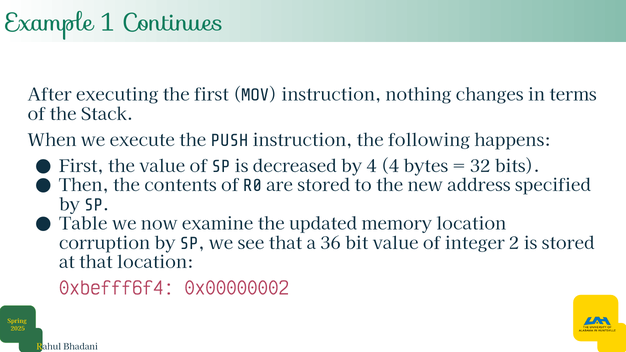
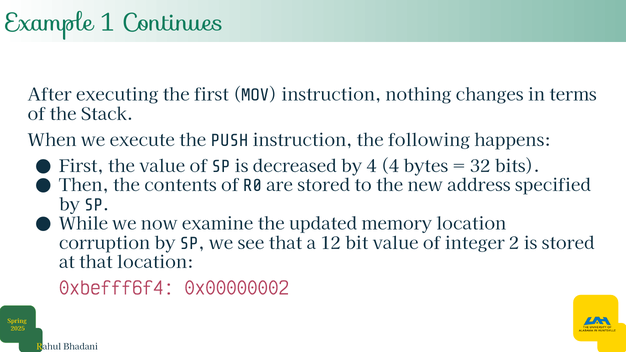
Table: Table -> While (83, 224)
36: 36 -> 12 (331, 243)
